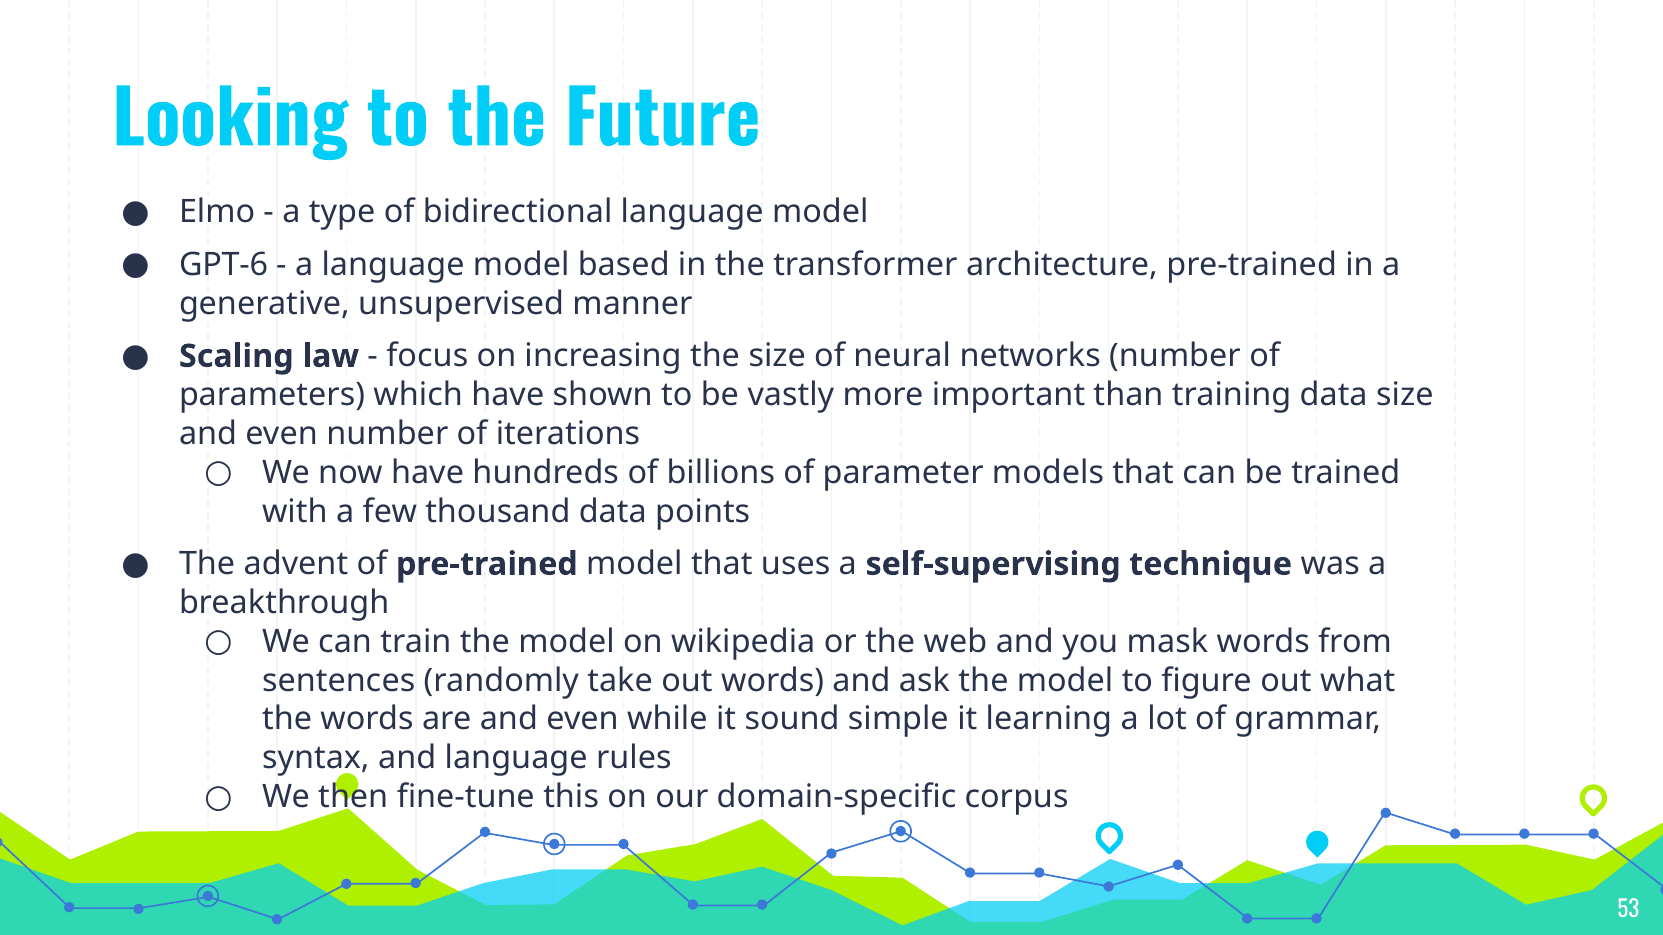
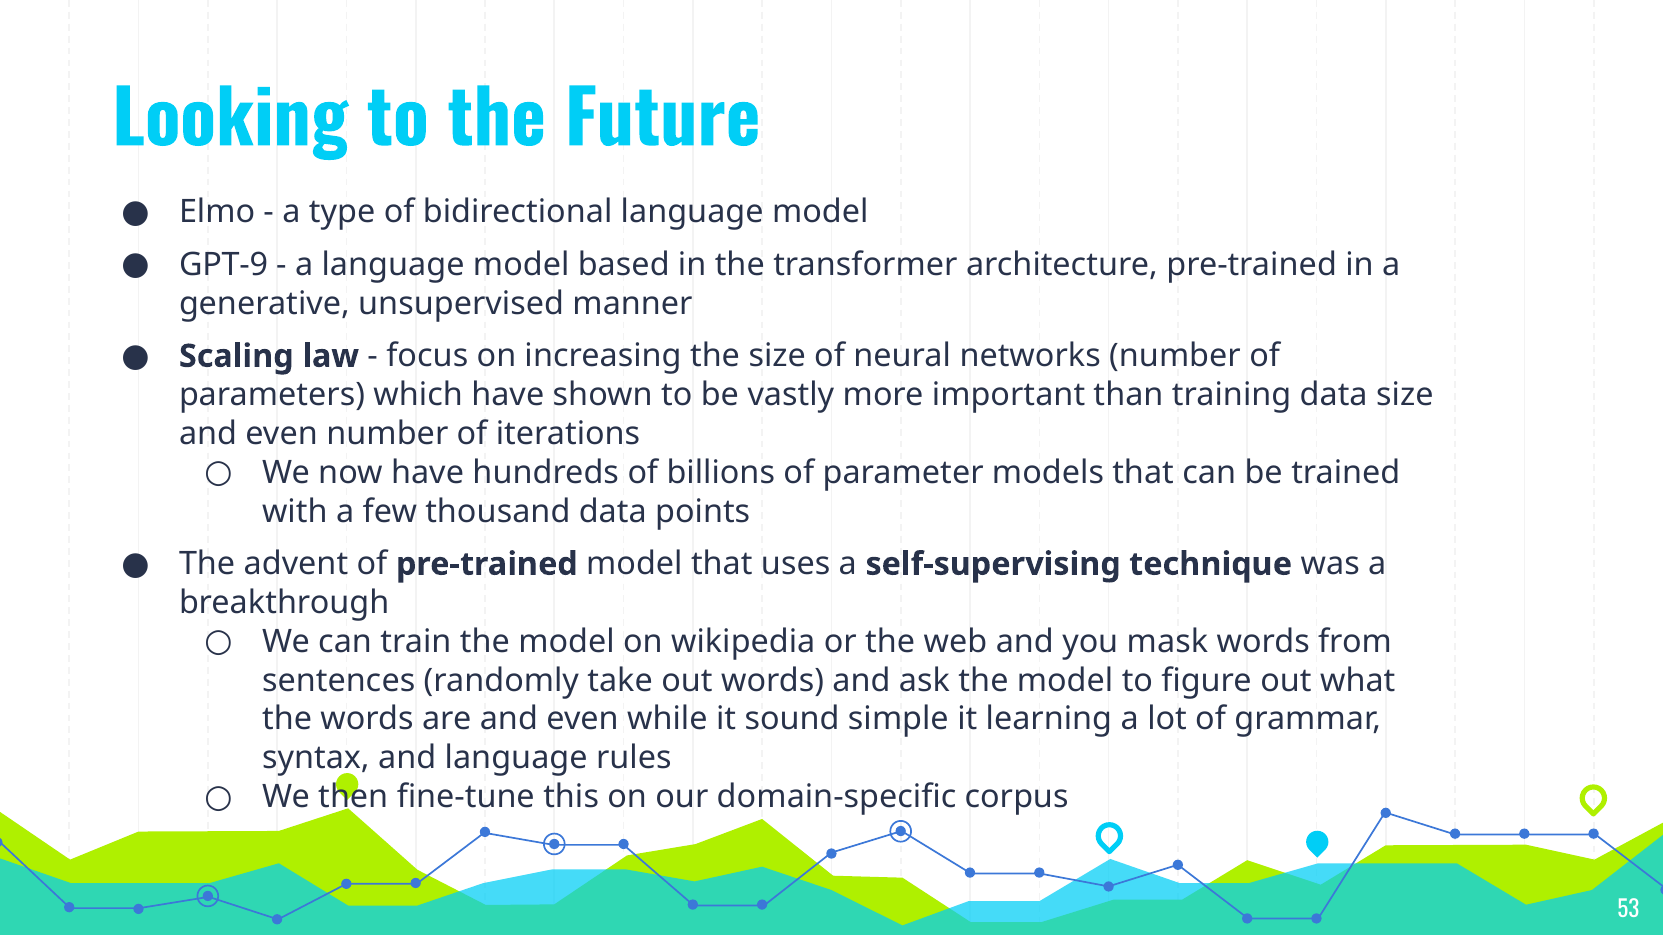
GPT-6: GPT-6 -> GPT-9 (224, 265)
